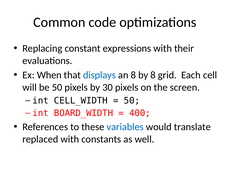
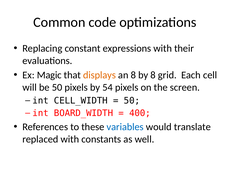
When: When -> Magic (49, 75)
displays colour: blue -> orange (99, 75)
30: 30 -> 54 (108, 87)
